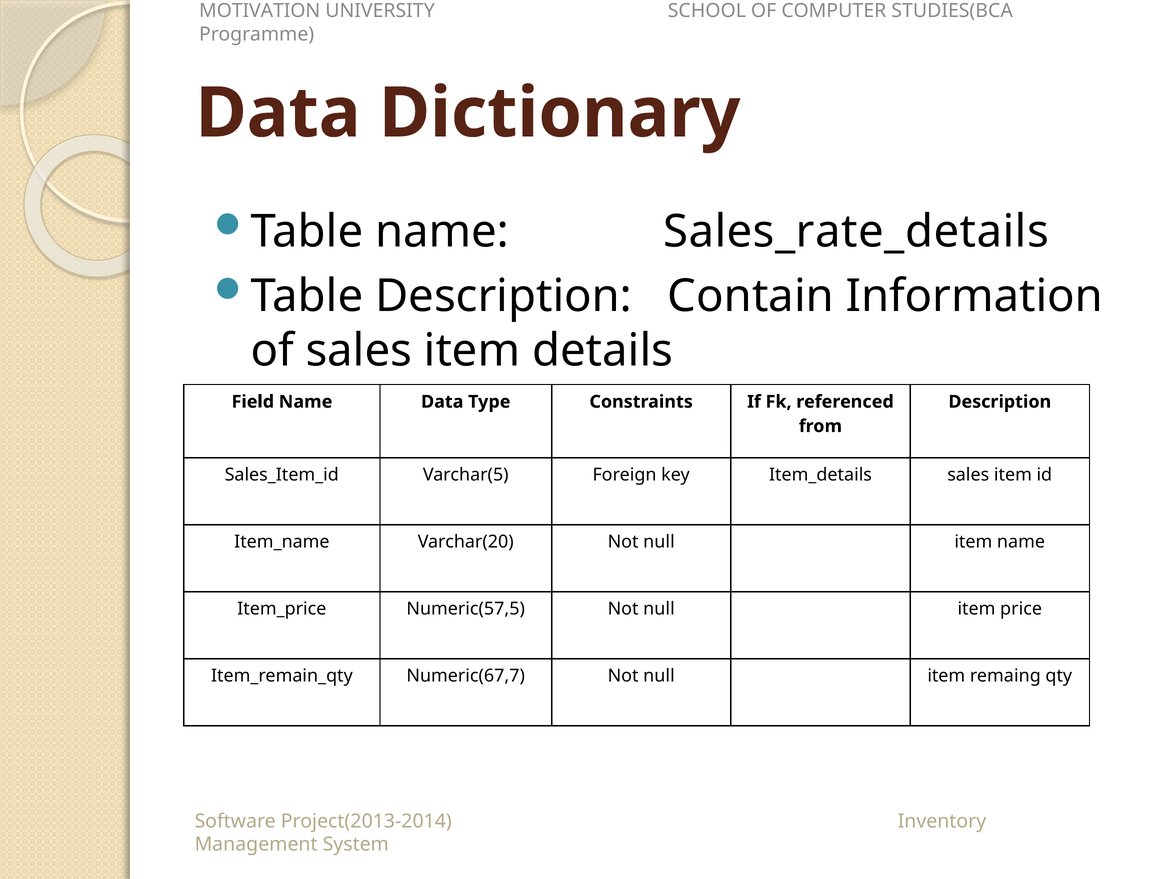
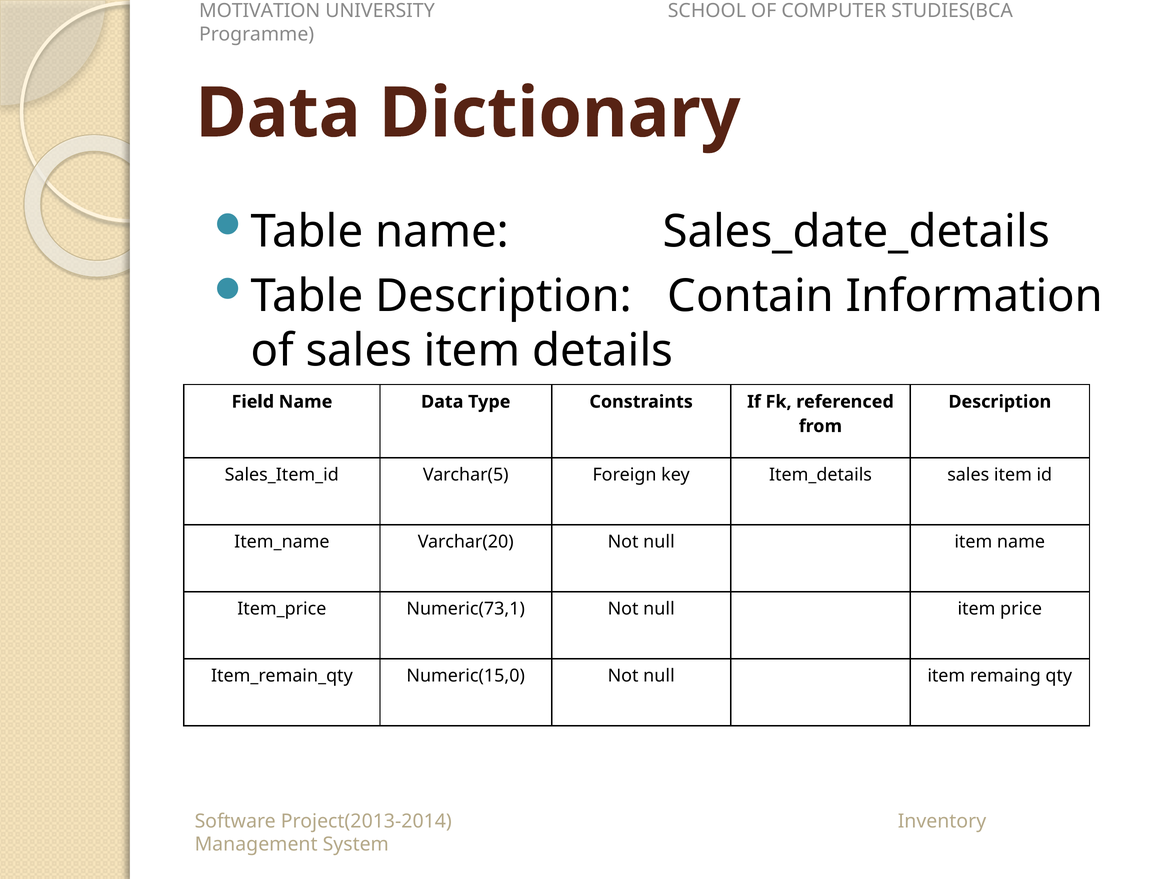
Sales_rate_details: Sales_rate_details -> Sales_date_details (856, 232)
Numeric(57,5: Numeric(57,5 -> Numeric(73,1 (466, 609)
Numeric(67,7: Numeric(67,7 -> Numeric(15,0 (466, 676)
